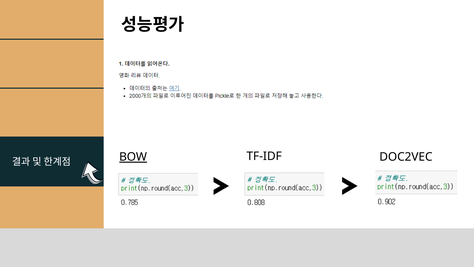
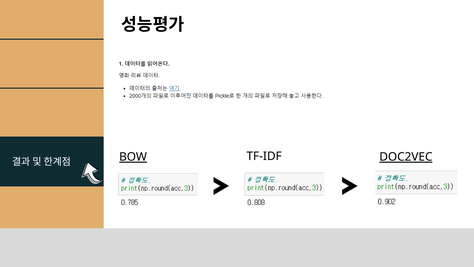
DOC2VEC underline: none -> present (406, 157)
